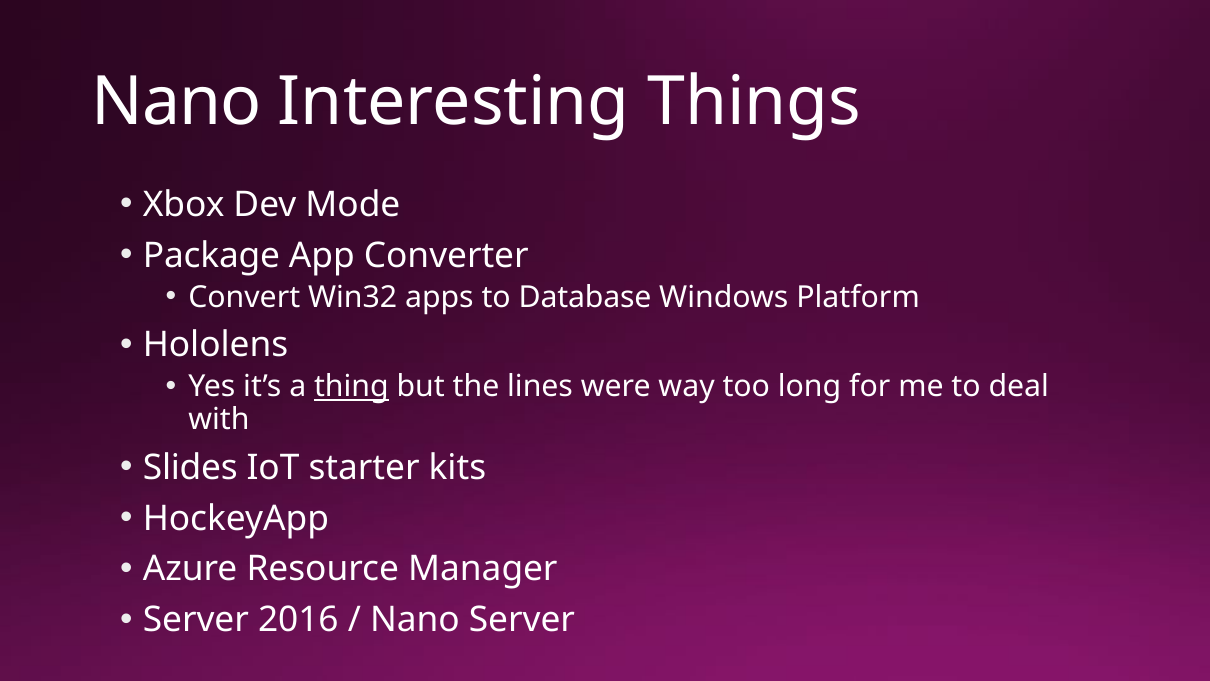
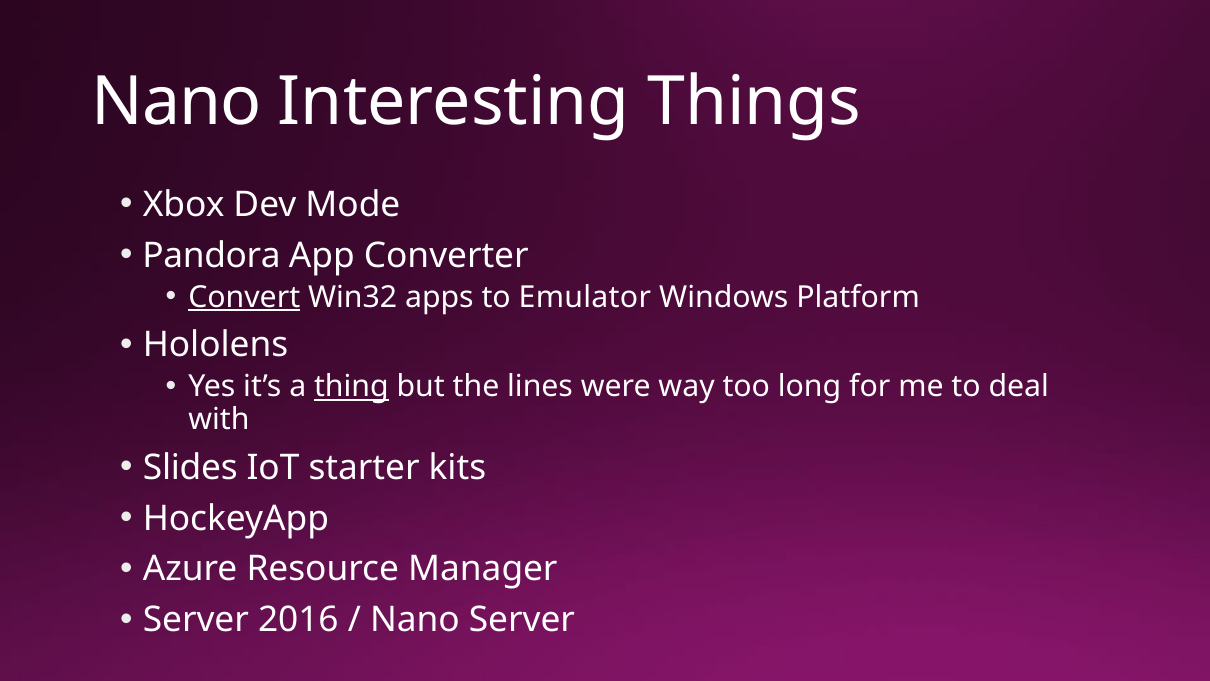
Package: Package -> Pandora (212, 255)
Convert underline: none -> present (244, 297)
Database: Database -> Emulator (585, 297)
